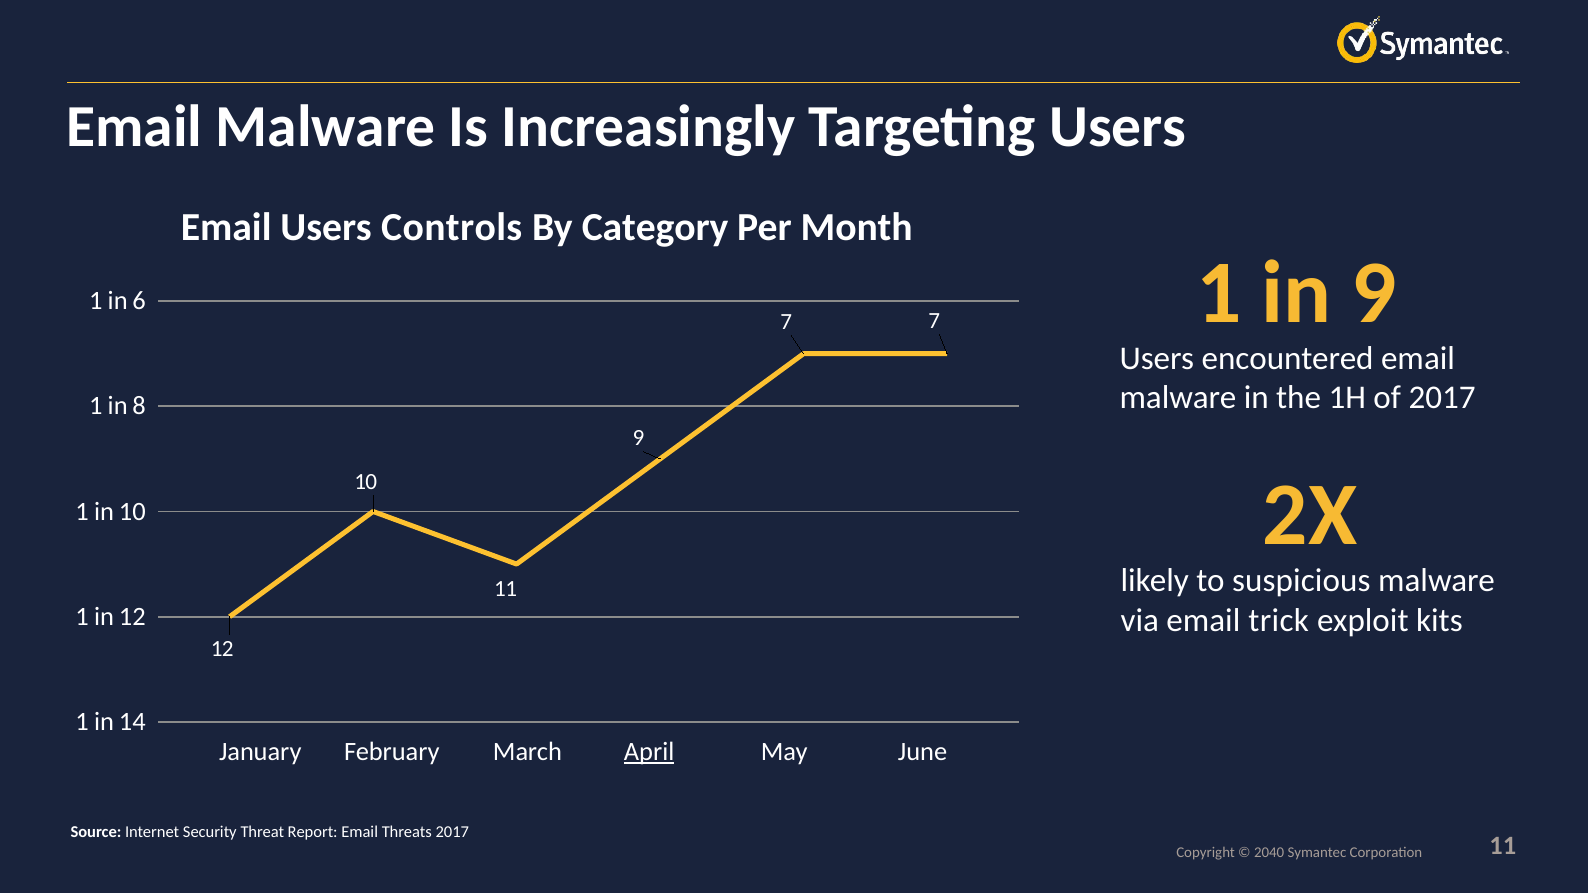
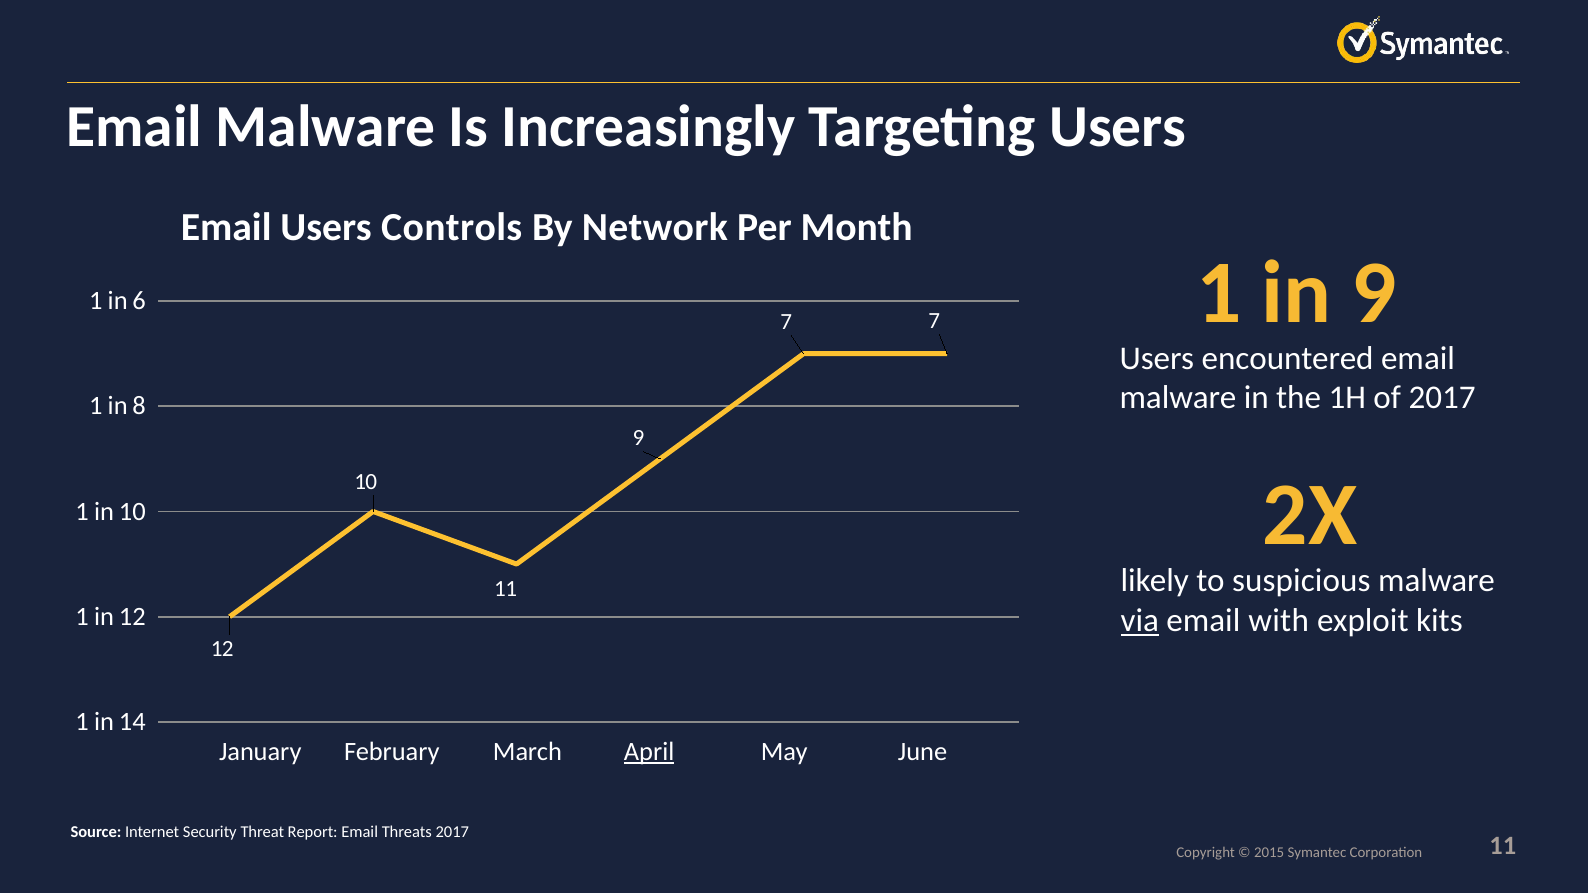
Category: Category -> Network (655, 227)
via underline: none -> present (1140, 621)
trick: trick -> with (1279, 621)
2040: 2040 -> 2015 (1269, 852)
